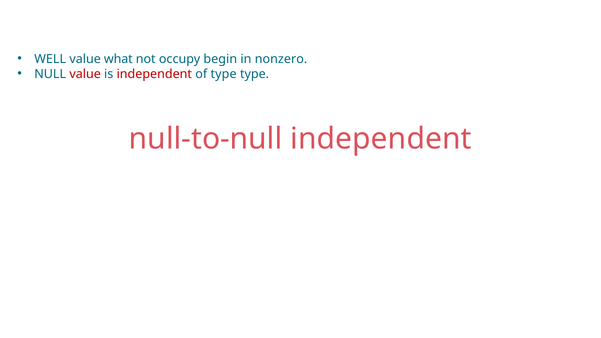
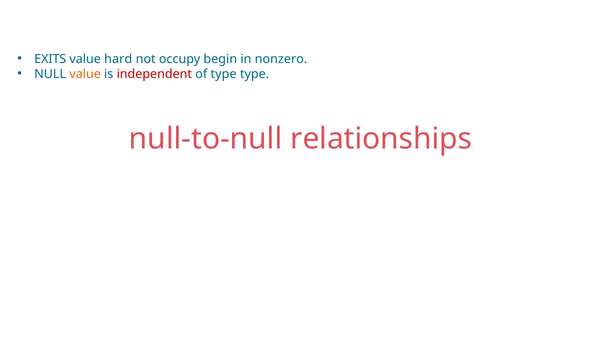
WELL: WELL -> EXITS (50, 59)
what: what -> hard (118, 59)
value colour: red -> orange (85, 74)
null-to-null independent: independent -> relationships (381, 139)
